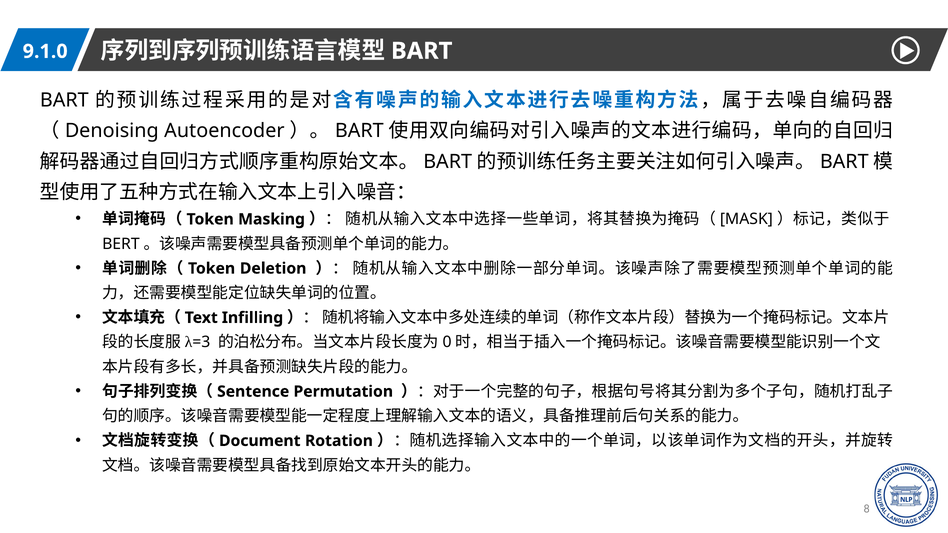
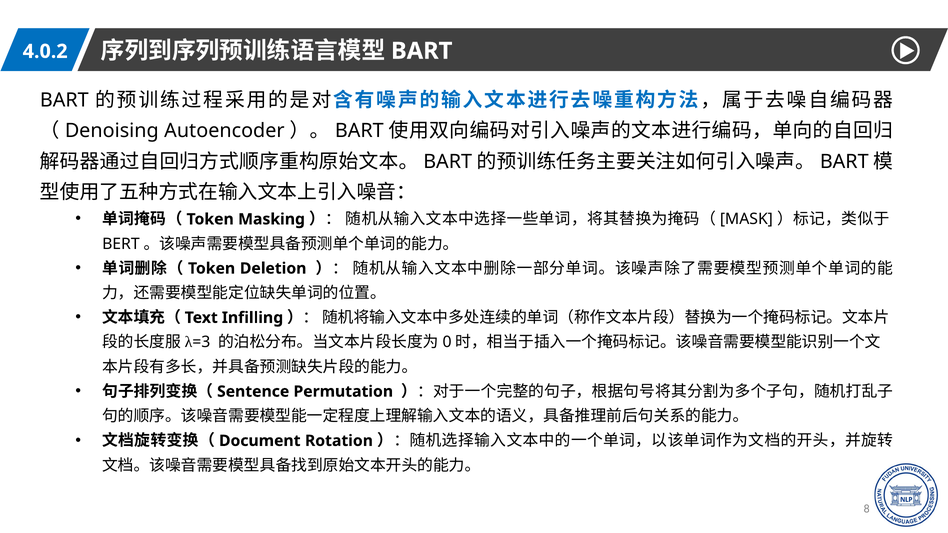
9.1.0: 9.1.0 -> 4.0.2 (45, 51)
